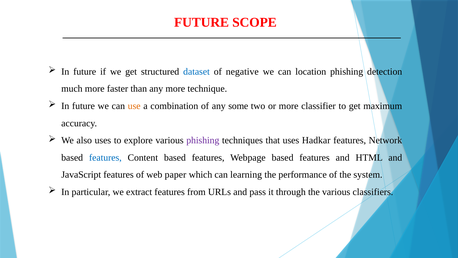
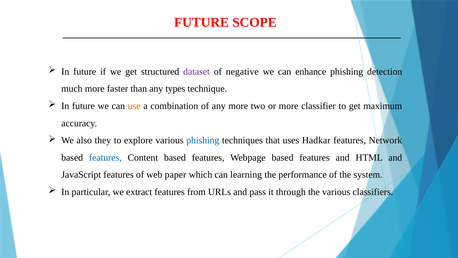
dataset colour: blue -> purple (197, 72)
location: location -> enhance (311, 72)
any more: more -> types (175, 89)
any some: some -> more (238, 106)
also uses: uses -> they (103, 140)
phishing colour: purple -> blue (203, 140)
